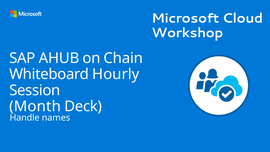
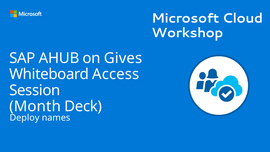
Chain: Chain -> Gives (123, 58)
Hourly: Hourly -> Access (116, 74)
Handle: Handle -> Deploy (24, 118)
